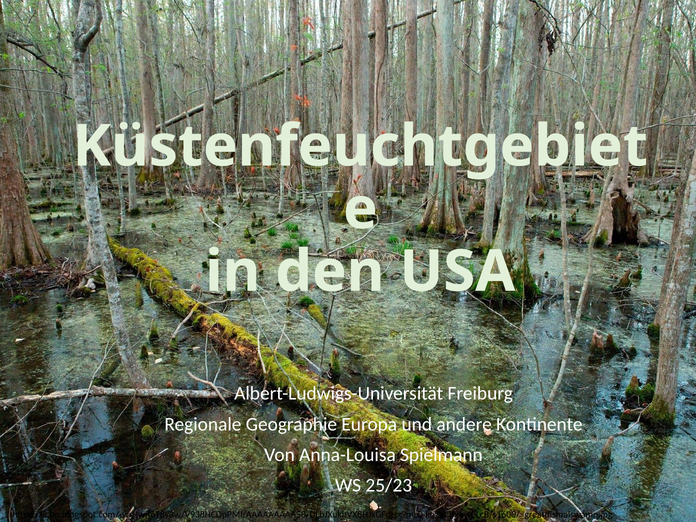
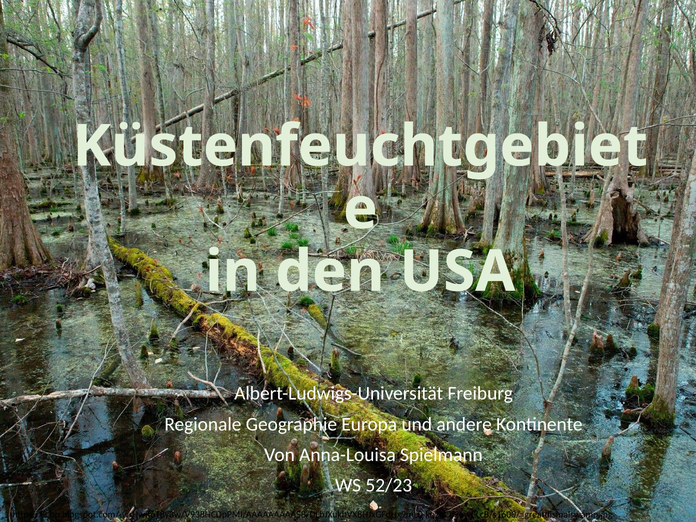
25/23: 25/23 -> 52/23 (389, 485)
